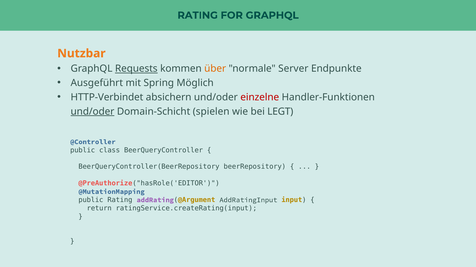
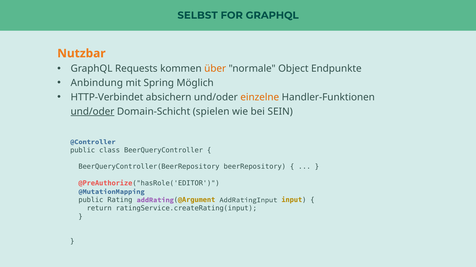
RATING: RATING -> SELBST (198, 15)
Requests underline: present -> none (136, 69)
Server: Server -> Object (293, 69)
Ausgeführt: Ausgeführt -> Anbindung (97, 83)
einzelne colour: red -> orange (260, 97)
LEGT: LEGT -> SEIN (280, 112)
